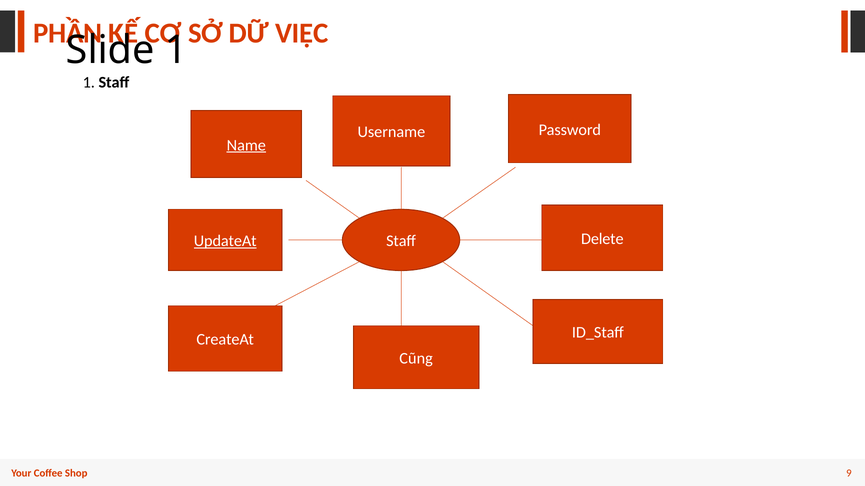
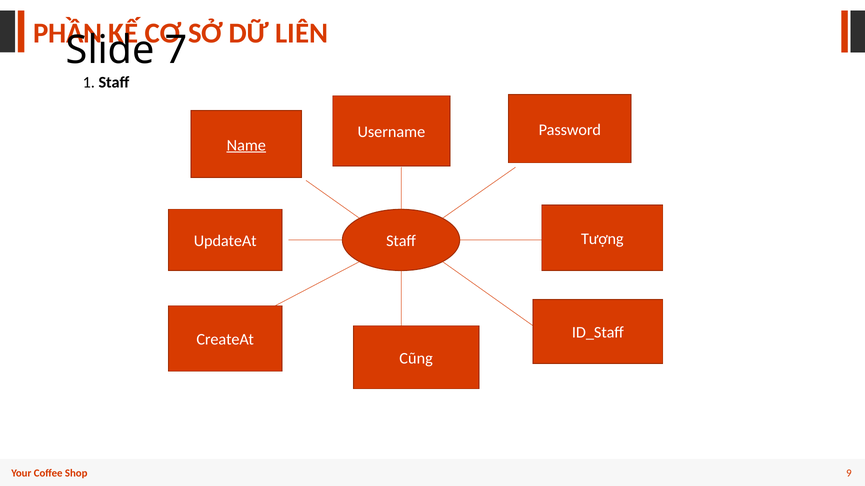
VIỆC: VIỆC -> LIÊN (302, 33)
1: 1 -> 7 (176, 50)
Delete: Delete -> Tượng (602, 239)
UpdateAt underline: present -> none (225, 241)
